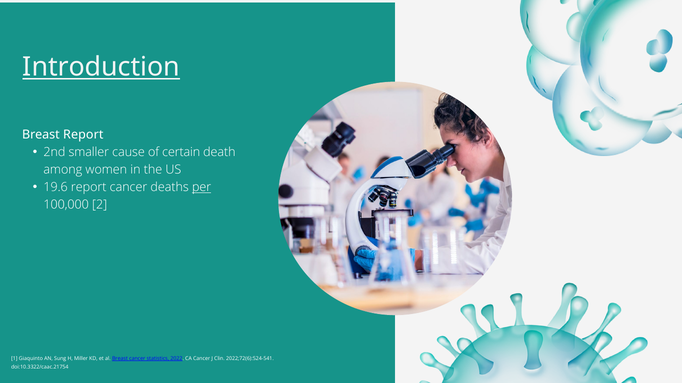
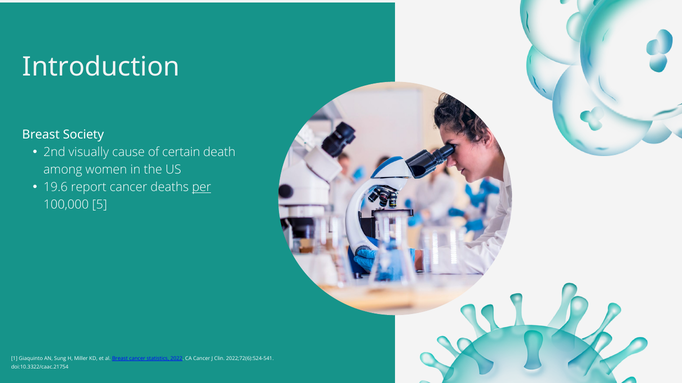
Introduction underline: present -> none (101, 67)
Breast Report: Report -> Society (83, 135)
smaller: smaller -> visually (89, 153)
2: 2 -> 5 (100, 205)
